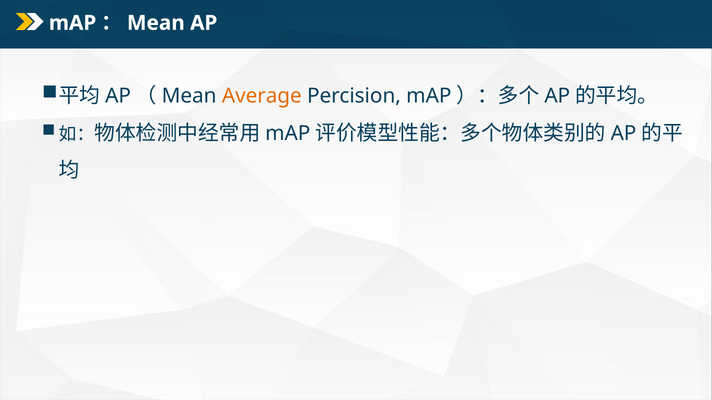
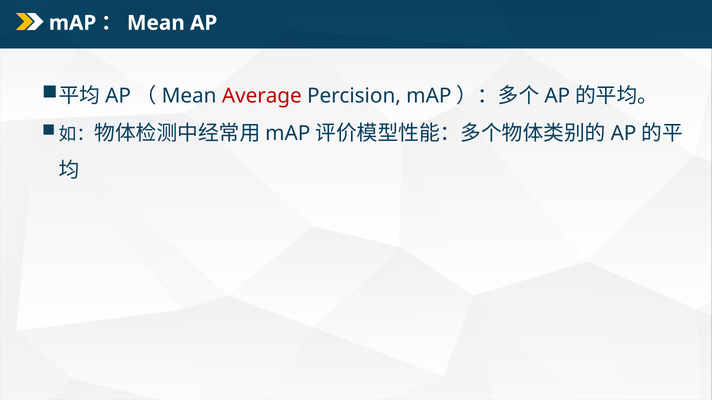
Average colour: orange -> red (262, 96)
